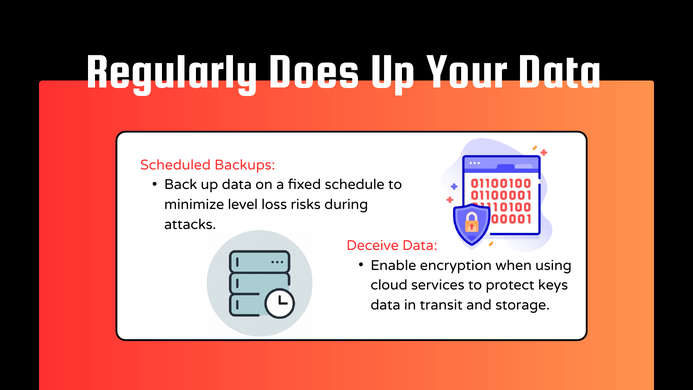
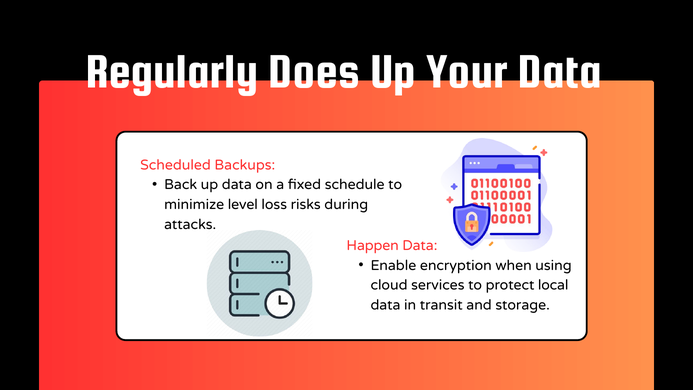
Deceive: Deceive -> Happen (373, 246)
keys: keys -> local (553, 285)
